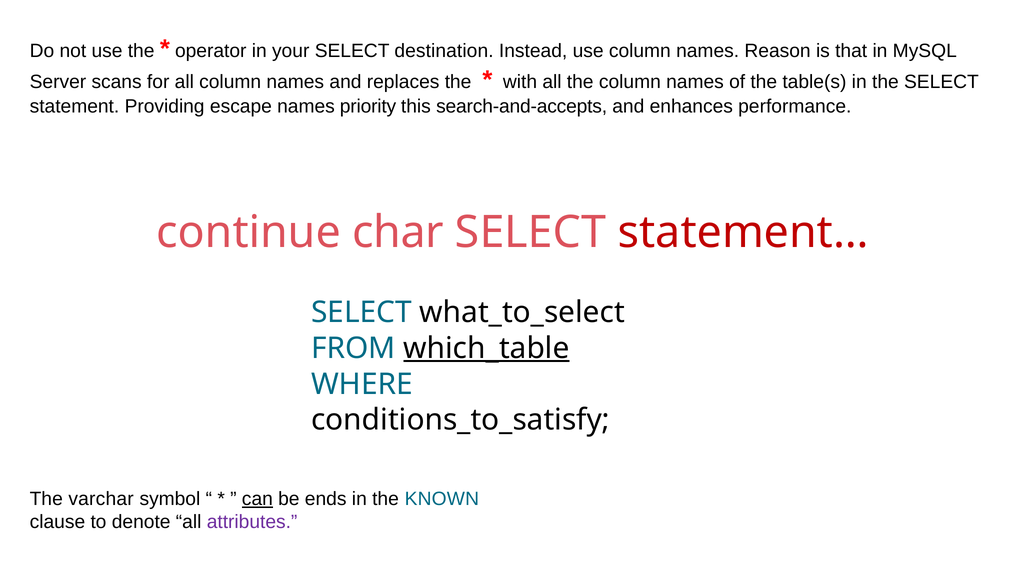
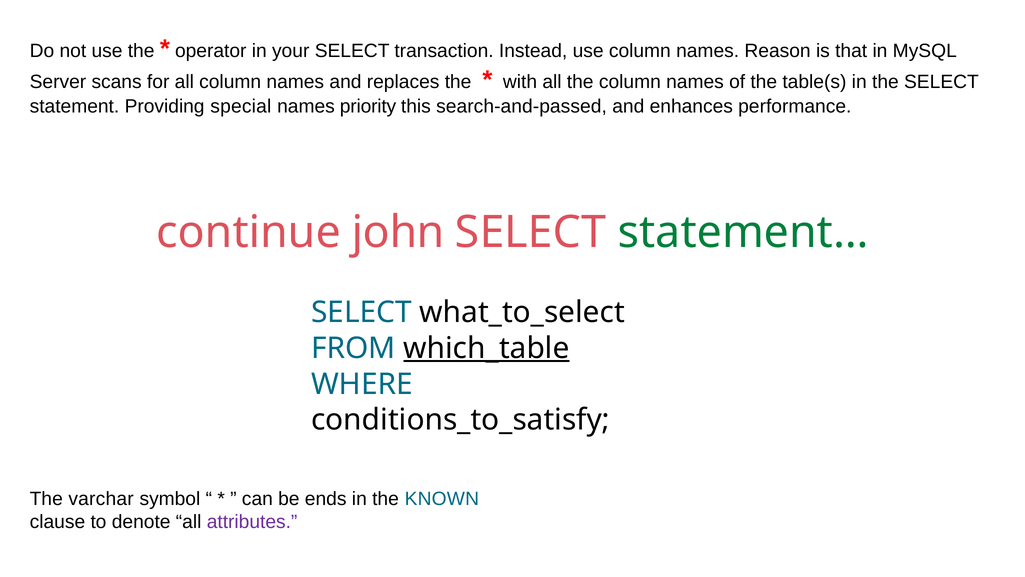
destination: destination -> transaction (444, 51)
escape: escape -> special (241, 106)
search-and-accepts: search-and-accepts -> search-and-passed (522, 106)
char: char -> john (398, 232)
statement… colour: red -> green (743, 232)
can underline: present -> none (257, 499)
